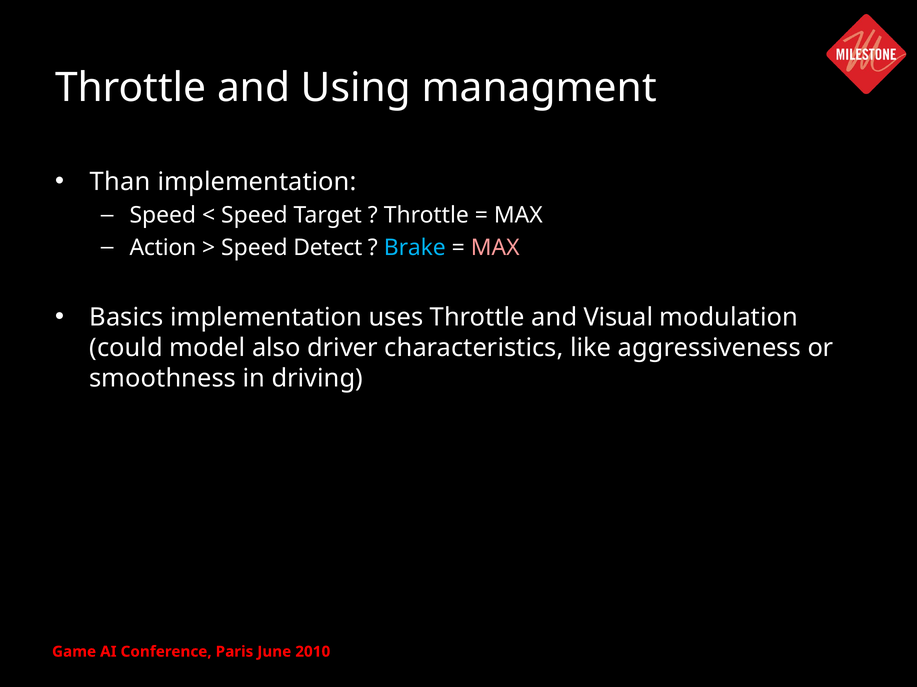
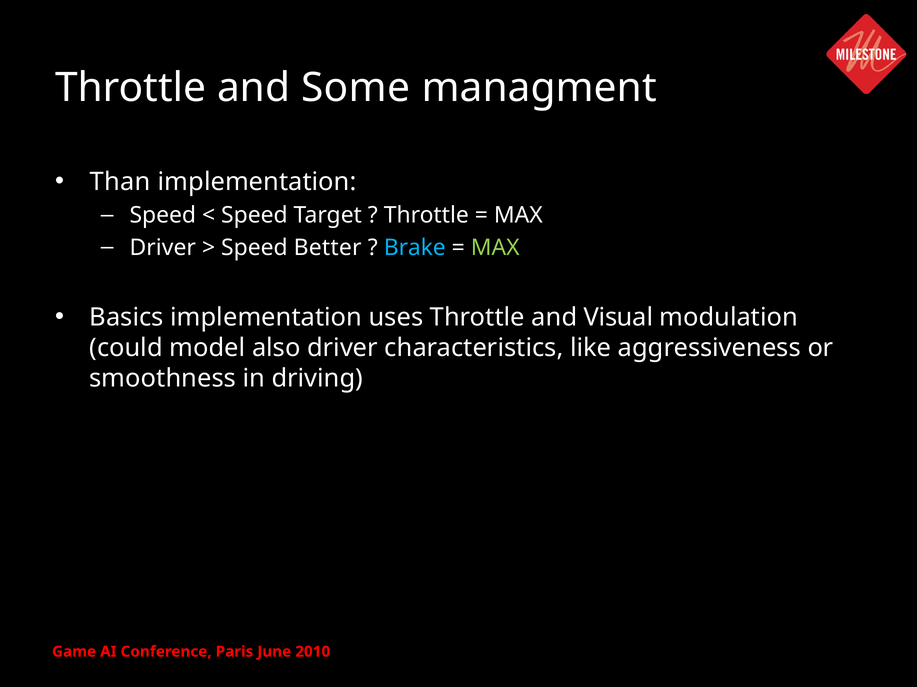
Using: Using -> Some (356, 88)
Action: Action -> Driver (163, 248)
Detect: Detect -> Better (328, 248)
MAX colour: pink -> light green (495, 248)
